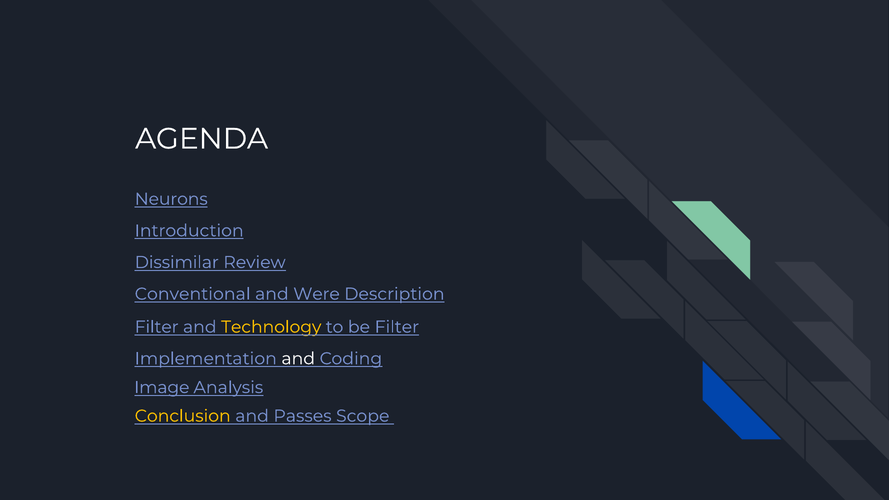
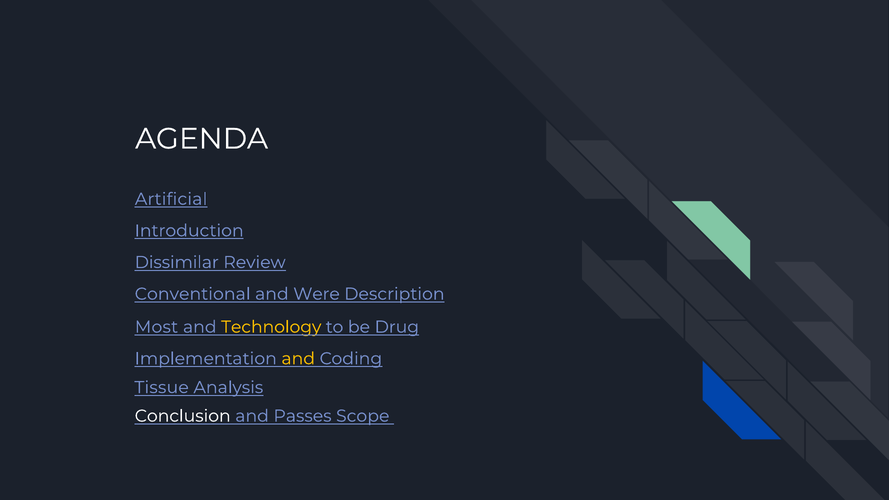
Neurons: Neurons -> Artificial (171, 199)
Filter: Filter -> Most (156, 327)
be Filter: Filter -> Drug (397, 327)
and colour: white -> yellow (298, 359)
Image: Image -> Tissue (162, 387)
Conclusion colour: yellow -> white (183, 416)
